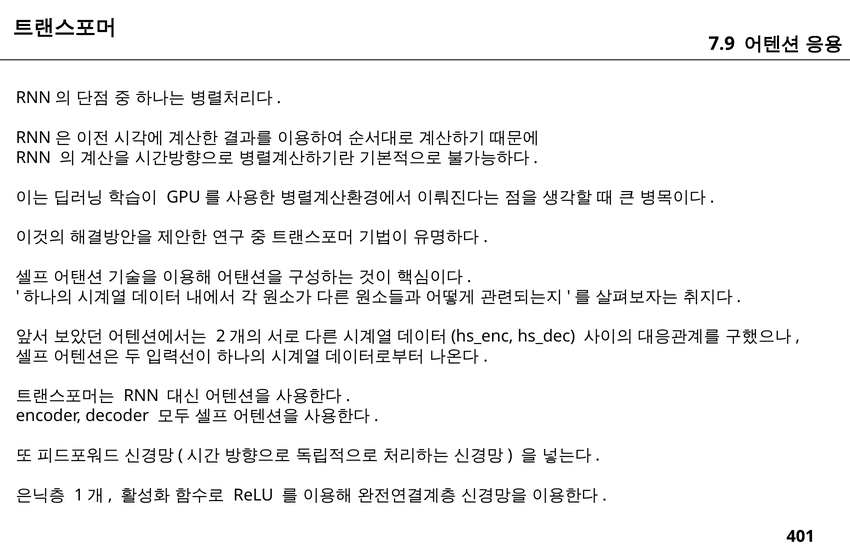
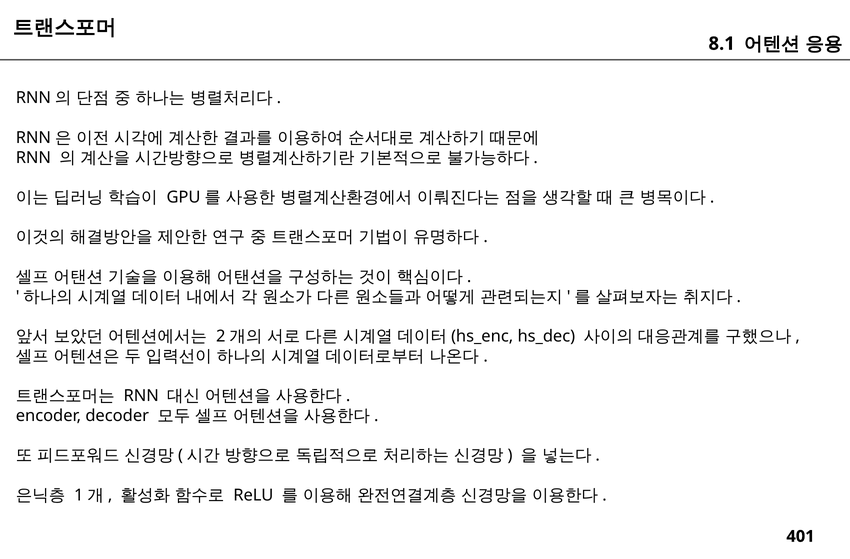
7.9: 7.9 -> 8.1 (722, 44)
